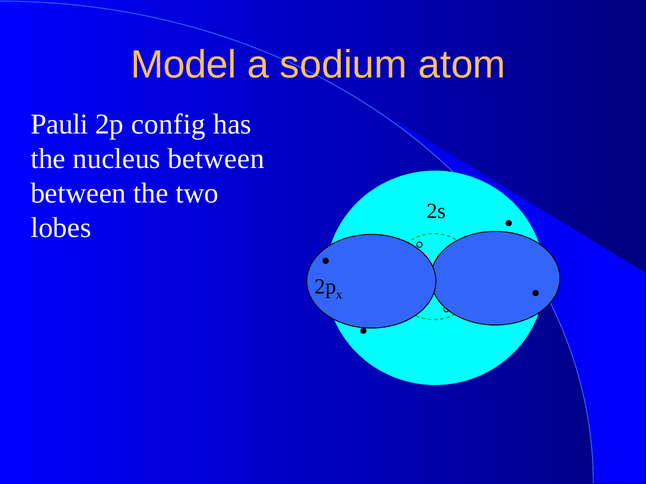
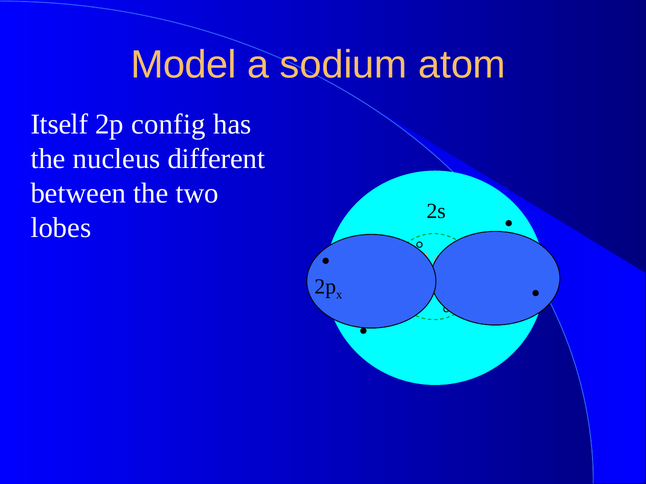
Pauli: Pauli -> Itself (59, 125)
nucleus between: between -> different (216, 159)
